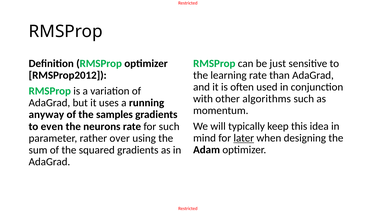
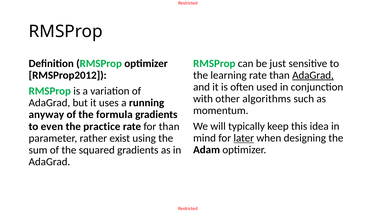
AdaGrad underline: none -> present (313, 75)
samples: samples -> formula (114, 115)
neurons: neurons -> practice (102, 127)
for such: such -> than (169, 127)
over: over -> exist (120, 139)
